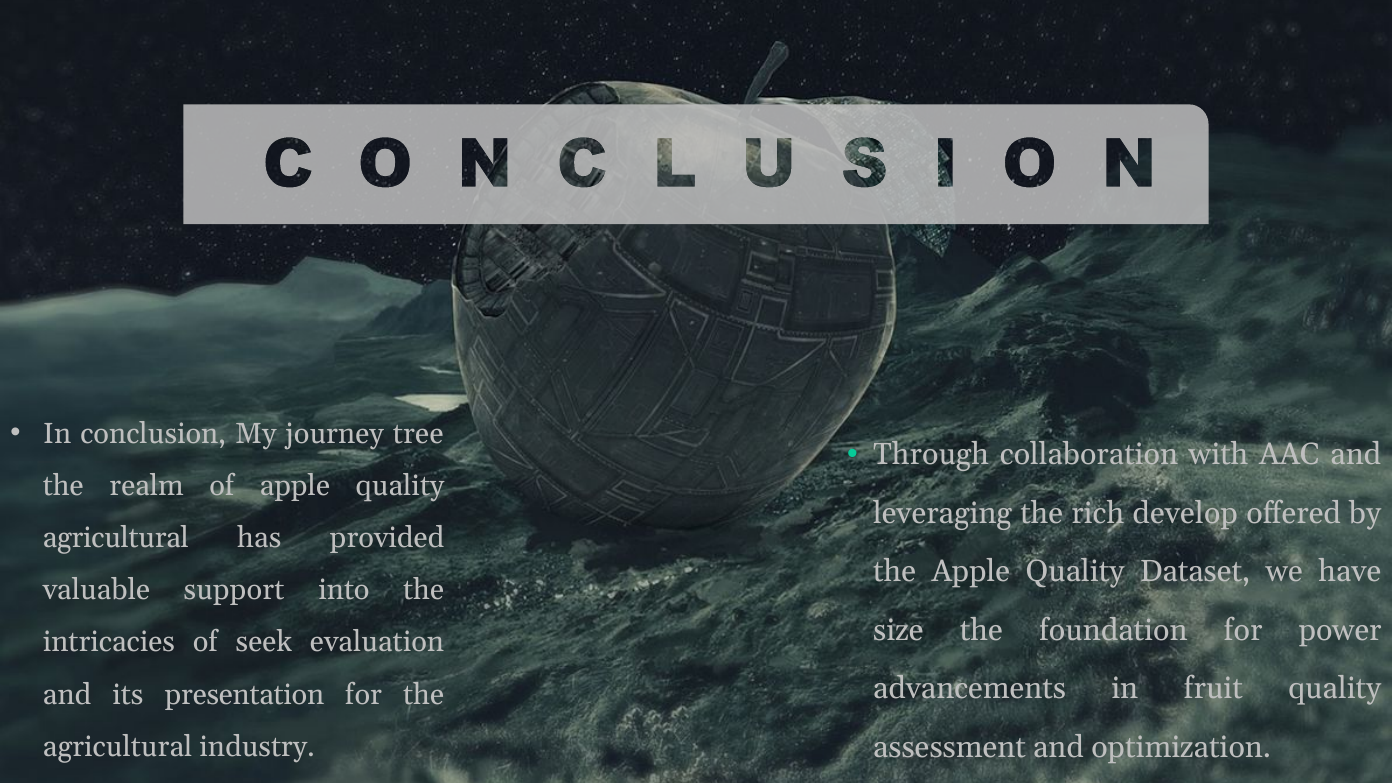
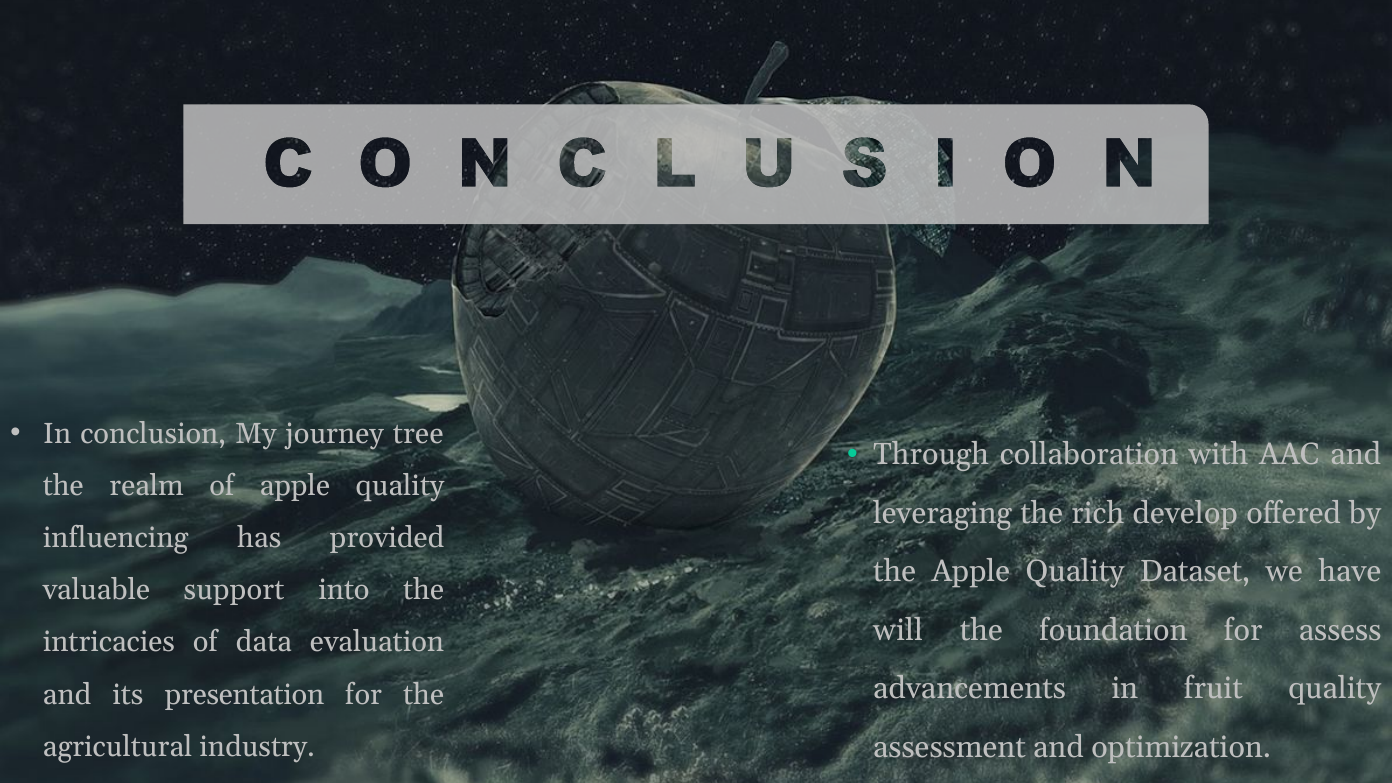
agricultural: agricultural -> influencing (116, 538)
size: size -> will (898, 630)
power: power -> assess (1340, 630)
seek: seek -> data (264, 642)
